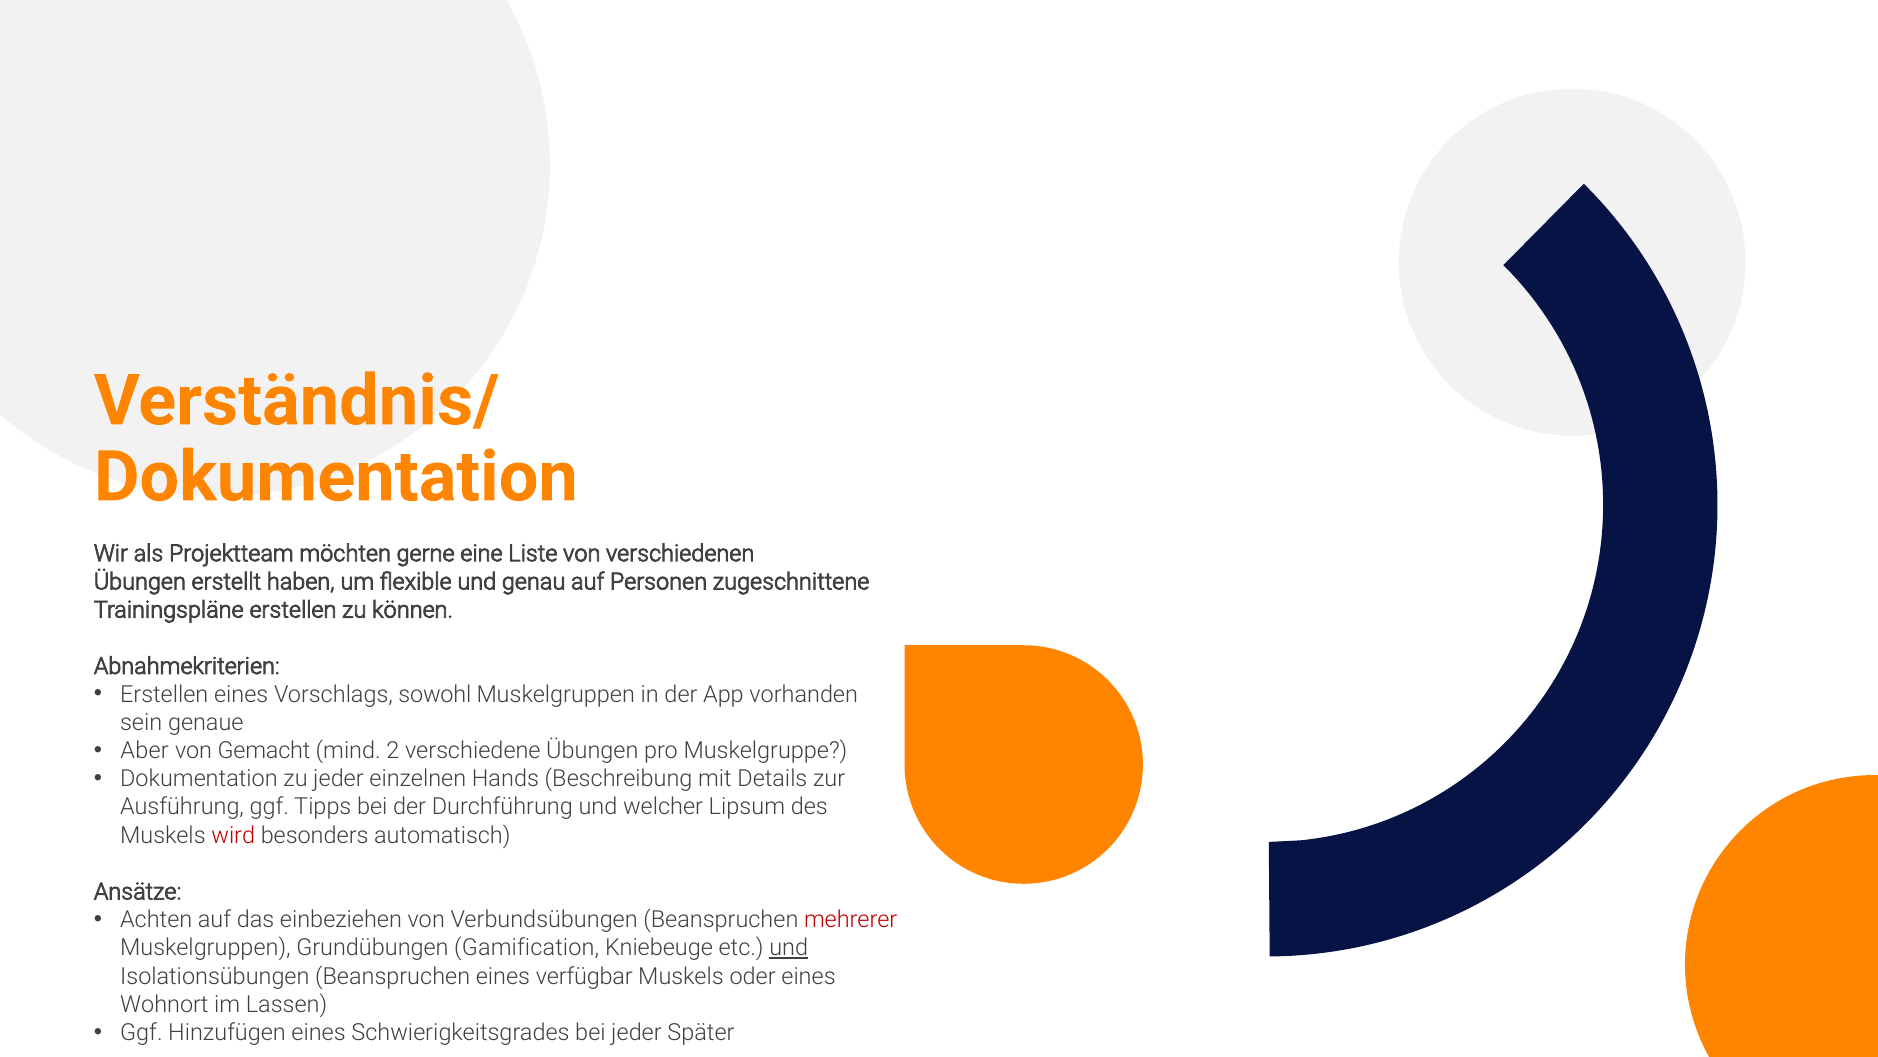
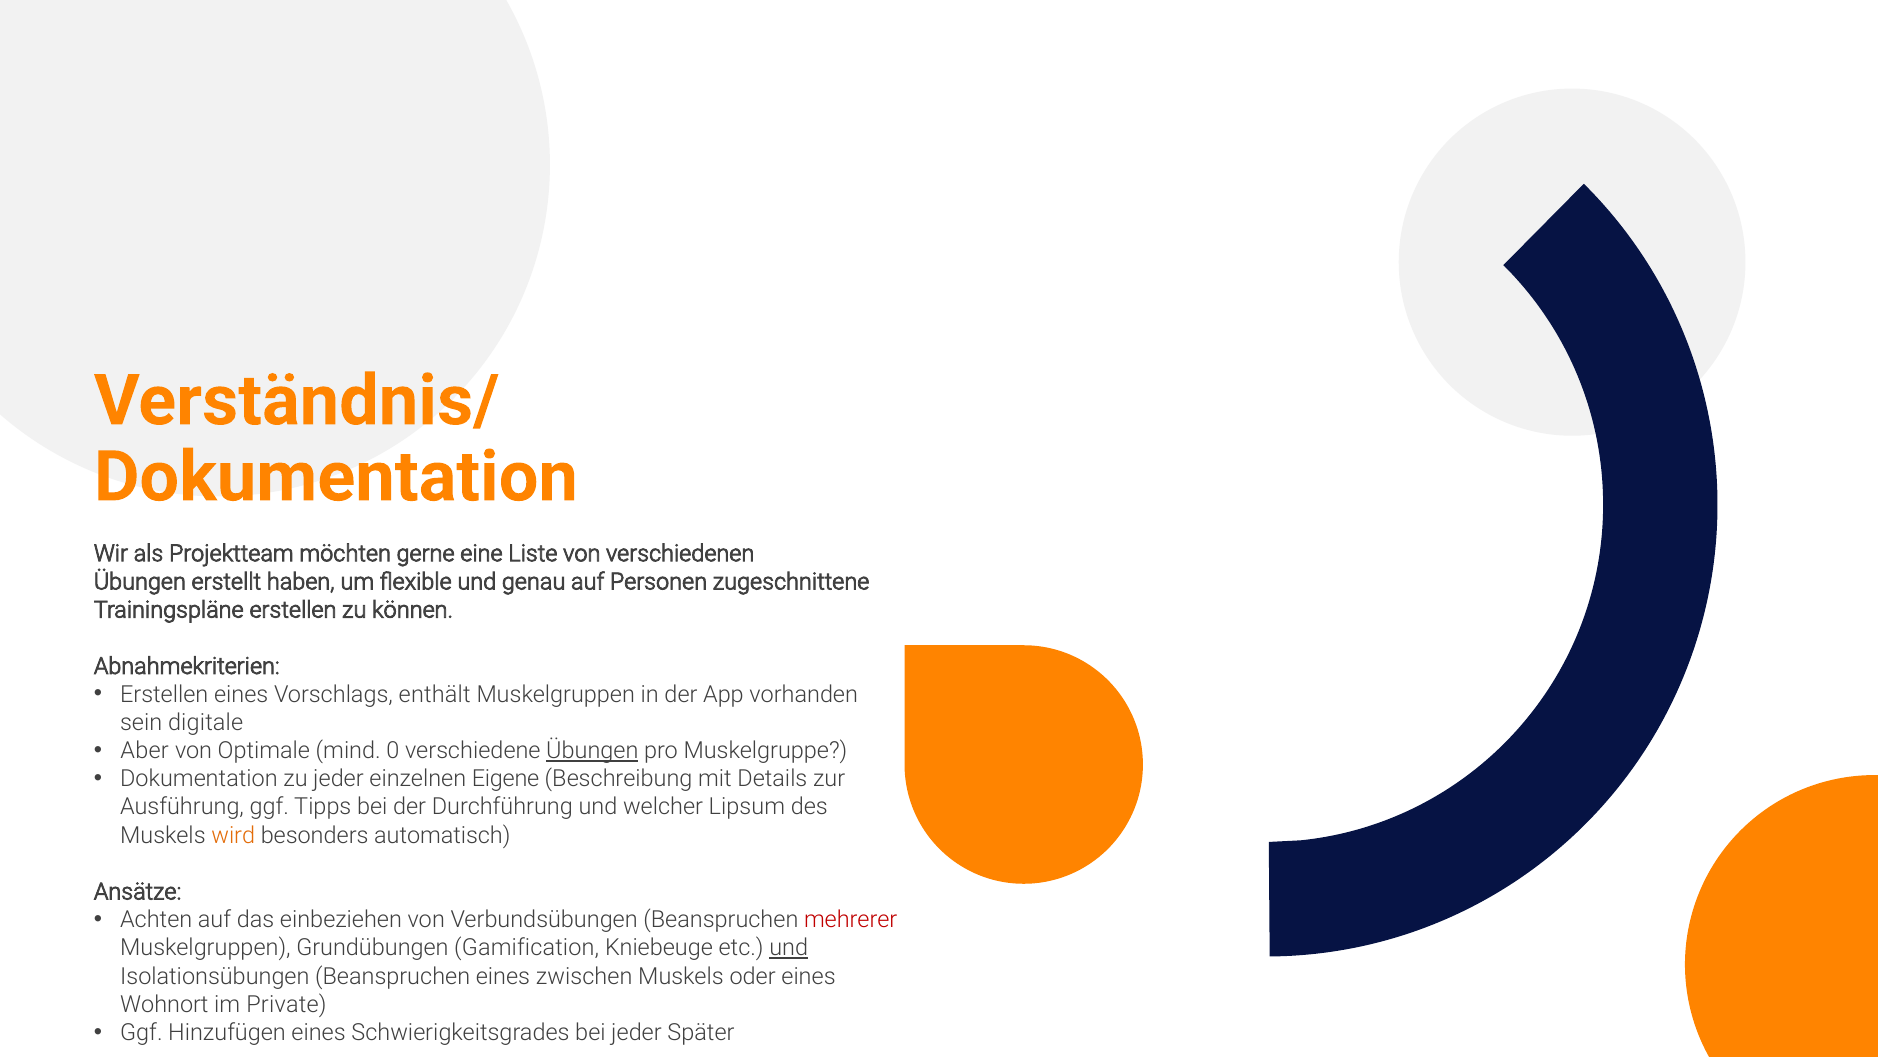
sowohl: sowohl -> enthält (435, 694)
genaue: genaue -> digitale (206, 722)
Gemacht: Gemacht -> Optimale (264, 750)
2: 2 -> 0 (393, 750)
Übungen underline: none -> present (592, 750)
Hands: Hands -> Eigene (506, 779)
wird colour: red -> orange (233, 835)
verfügbar: verfügbar -> zwischen (584, 976)
Lassen: Lassen -> Private (286, 1004)
